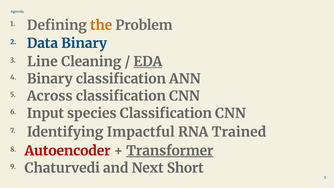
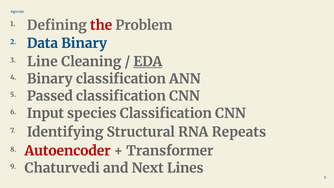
the colour: orange -> red (101, 25)
Across: Across -> Passed (50, 96)
Impactful: Impactful -> Structural (141, 132)
Trained: Trained -> Repeats (239, 132)
Transformer underline: present -> none (170, 151)
Short: Short -> Lines (185, 168)
